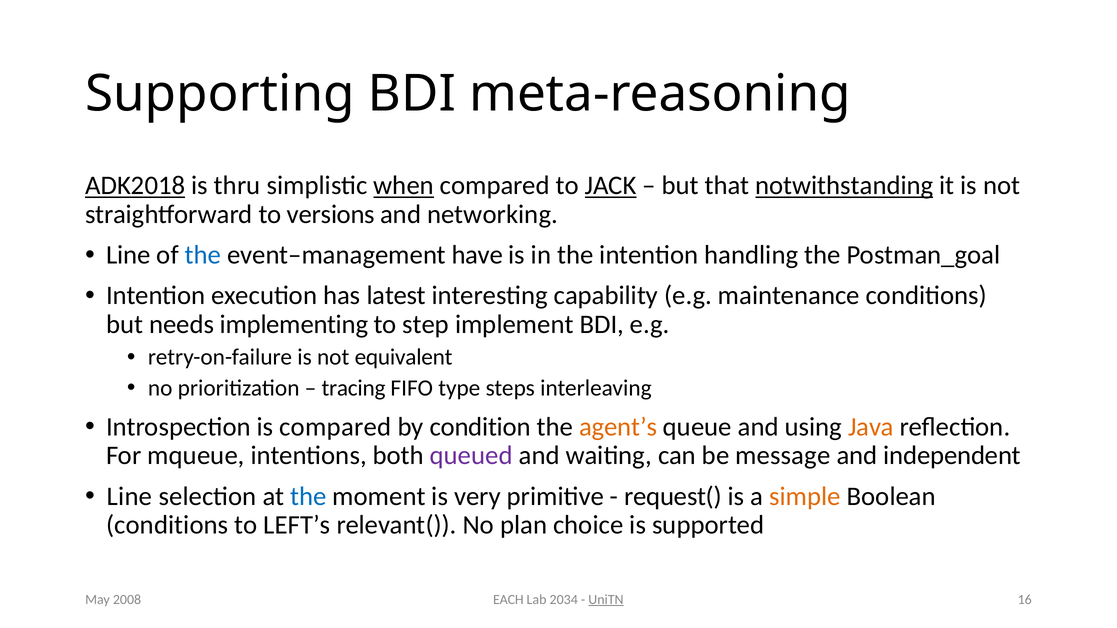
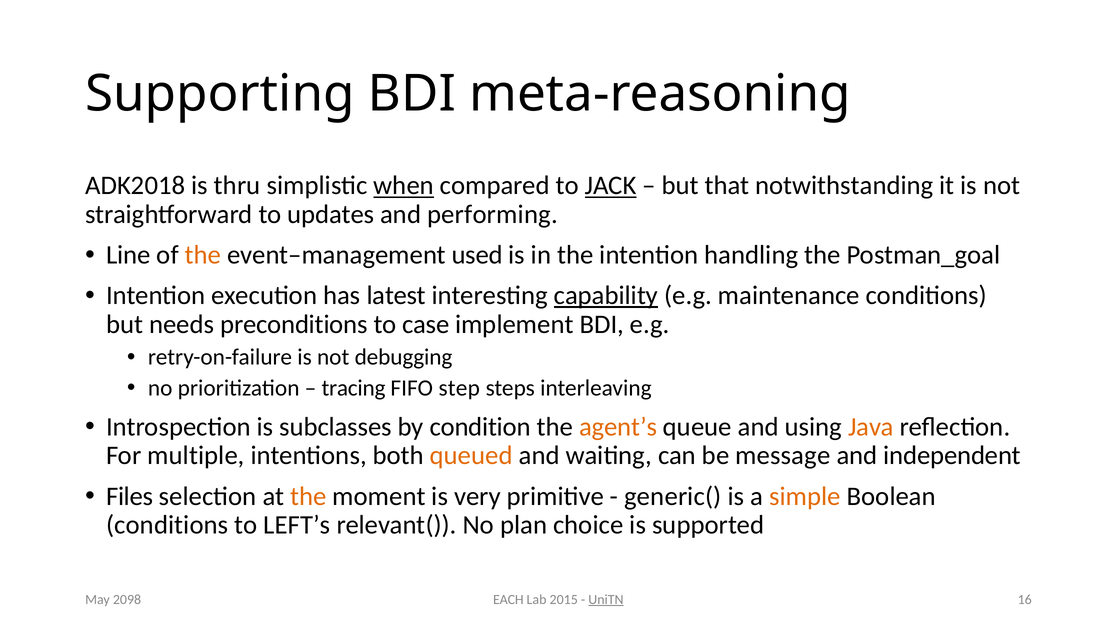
ADK2018 underline: present -> none (135, 186)
notwithstanding underline: present -> none (844, 186)
versions: versions -> updates (331, 215)
networking: networking -> performing (492, 215)
the colour: blue -> orange (203, 255)
have: have -> used (477, 255)
capability underline: none -> present (606, 296)
implementing: implementing -> preconditions (294, 325)
step: step -> case (426, 325)
equivalent: equivalent -> debugging (403, 357)
type: type -> step (459, 388)
is compared: compared -> subclasses (336, 427)
mqueue: mqueue -> multiple (196, 456)
queued colour: purple -> orange (471, 456)
Line: Line -> Files (130, 496)
the colour: blue -> orange (308, 496)
request(: request( -> generic( (673, 496)
2034: 2034 -> 2015 (564, 600)
2008: 2008 -> 2098 (127, 600)
